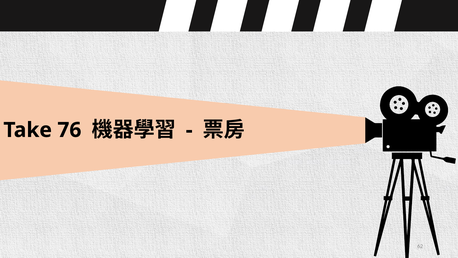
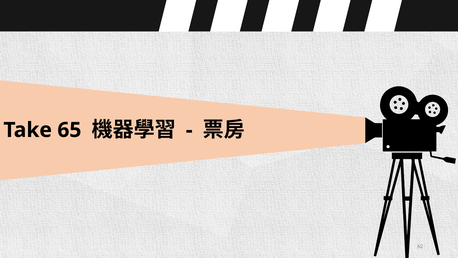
76: 76 -> 65 (69, 130)
